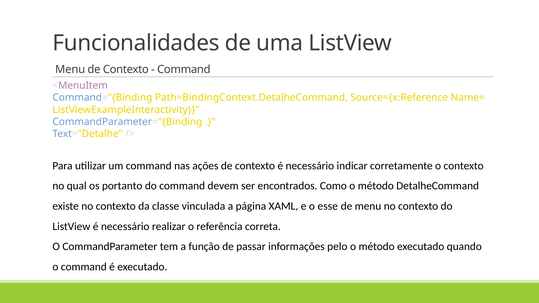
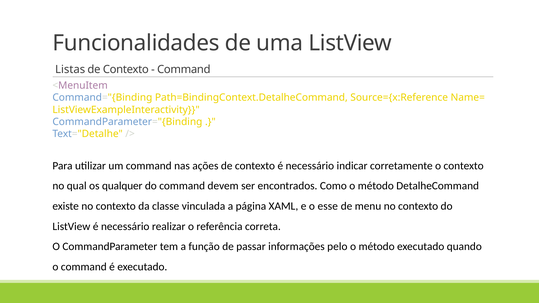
Menu: Menu -> Listas (70, 69)
portanto: portanto -> qualquer (122, 186)
